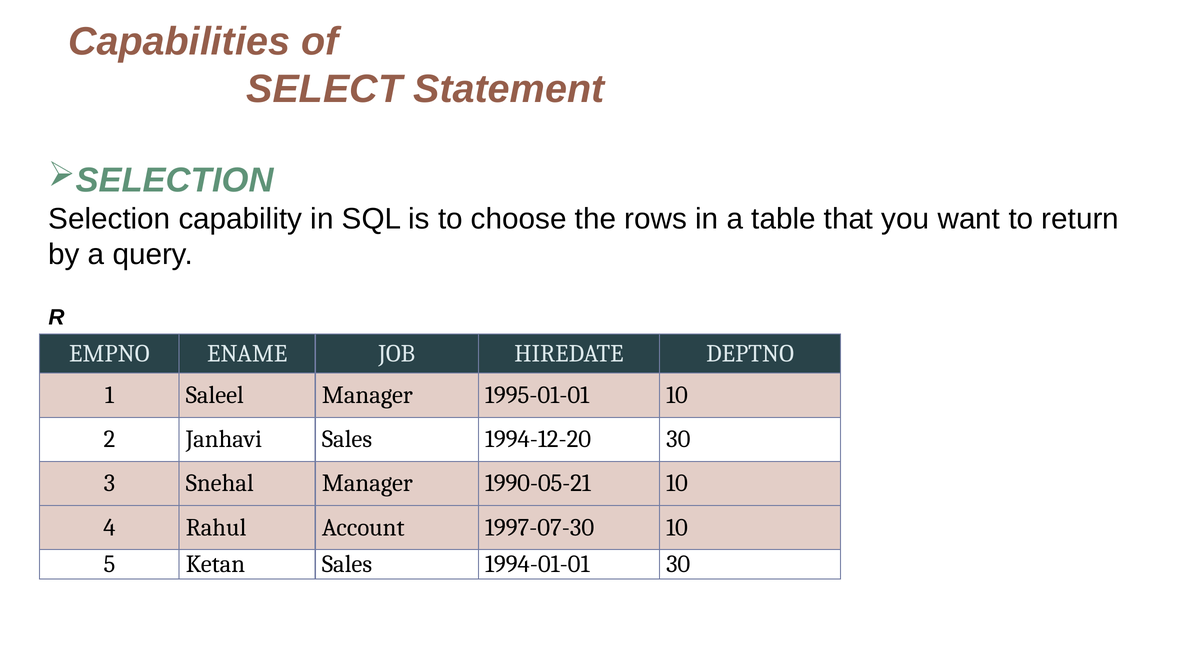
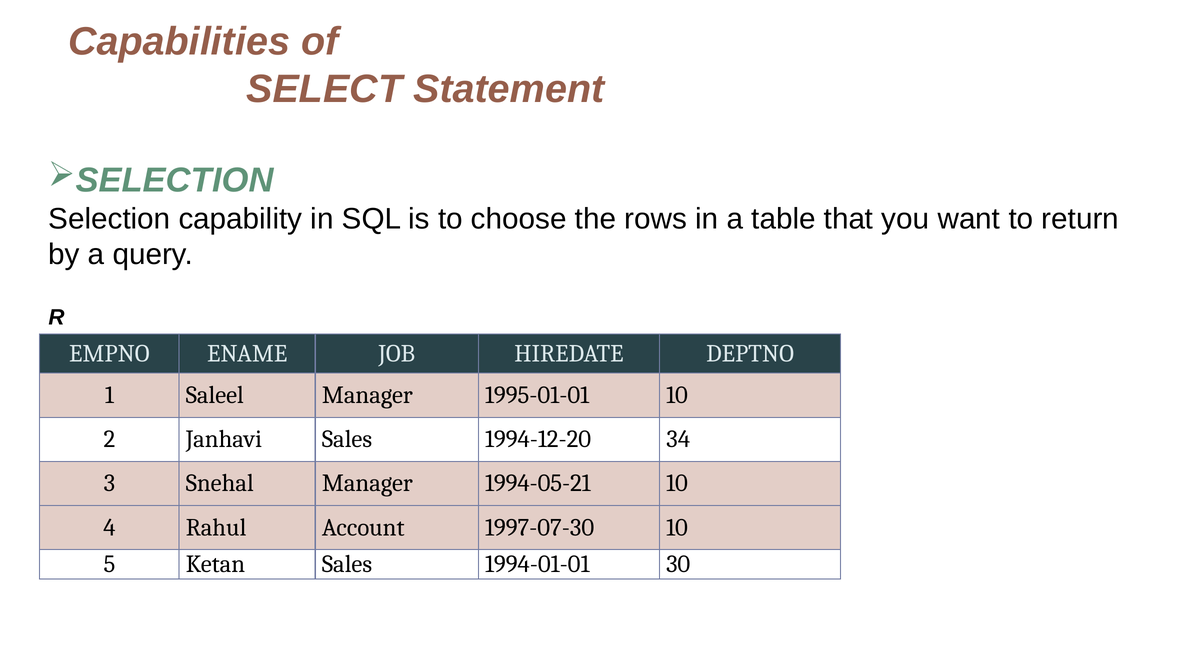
1994-12-20 30: 30 -> 34 (678, 439)
1990-05-21: 1990-05-21 -> 1994-05-21 (538, 483)
